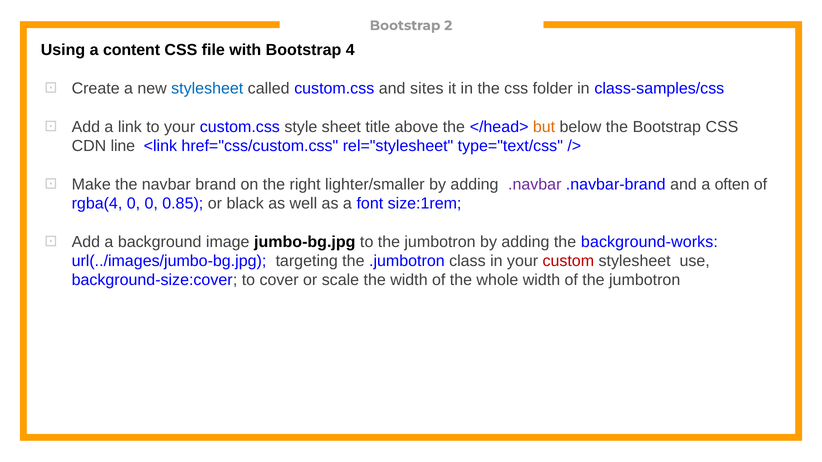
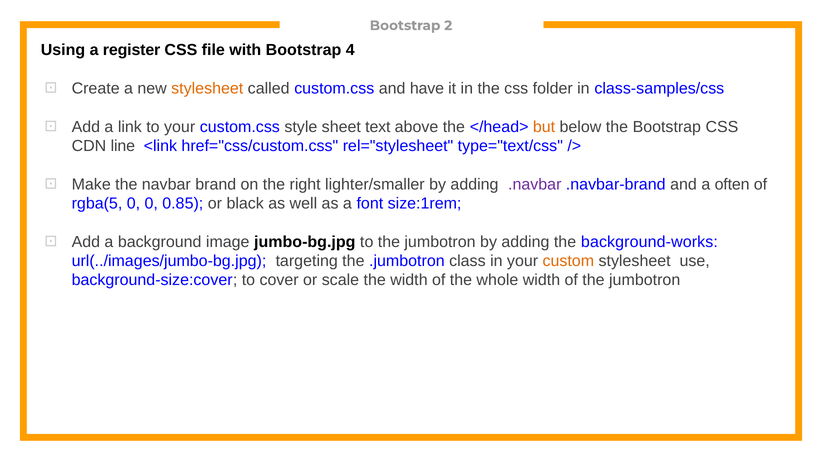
content: content -> register (132, 50)
stylesheet colour: blue -> orange (207, 89)
sites: sites -> have (427, 89)
title: title -> text (378, 127)
rgba(4: rgba(4 -> rgba(5 (97, 204)
custom colour: red -> orange (568, 261)
